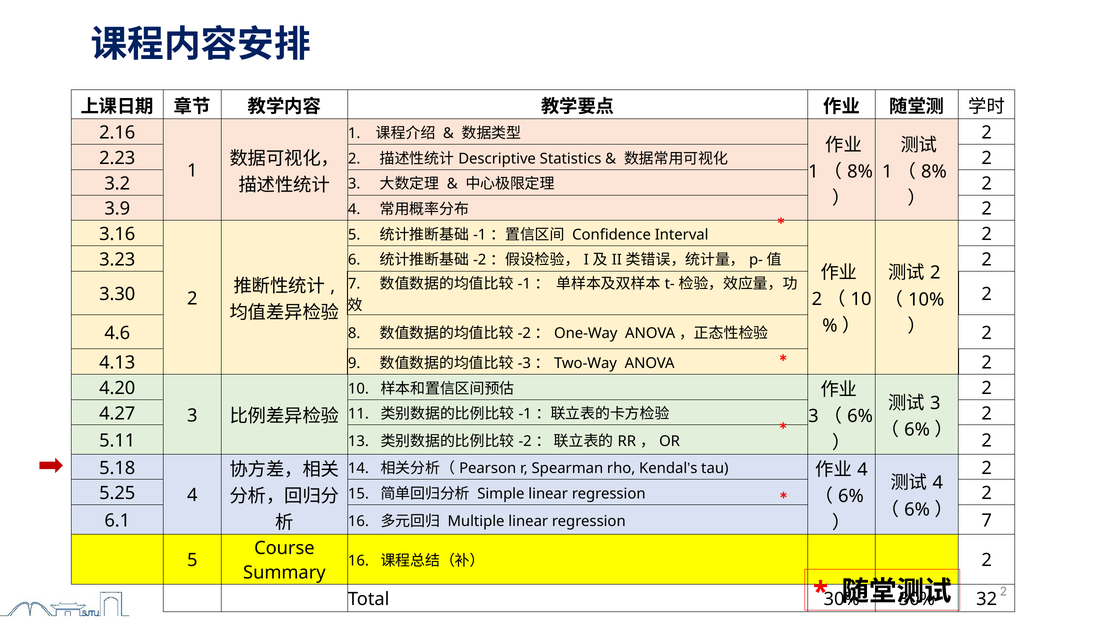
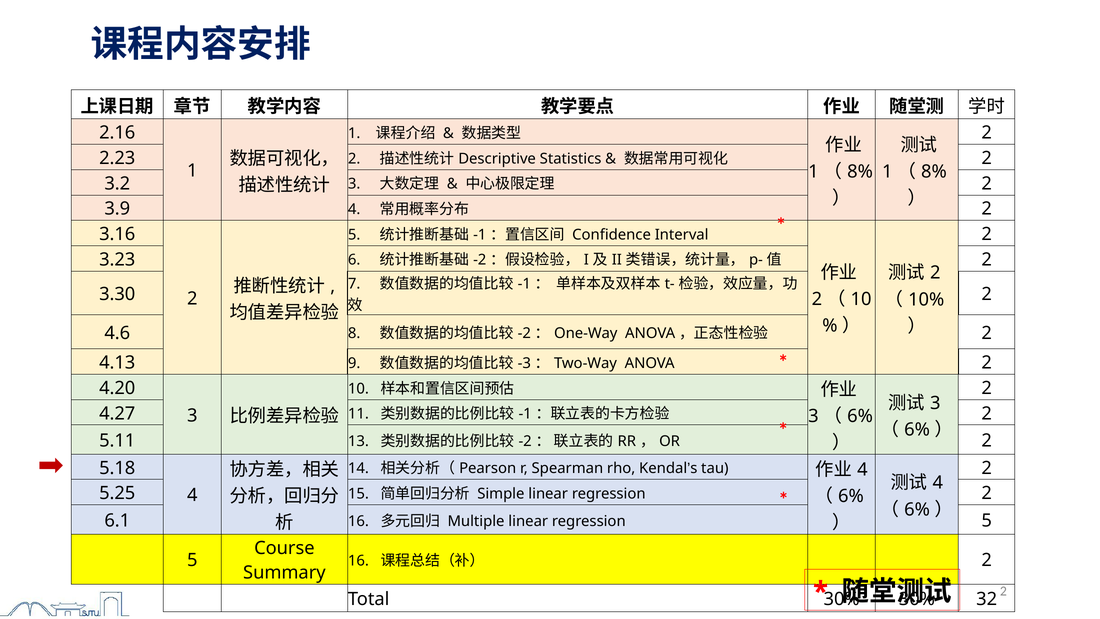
regression 7: 7 -> 5 (987, 520)
